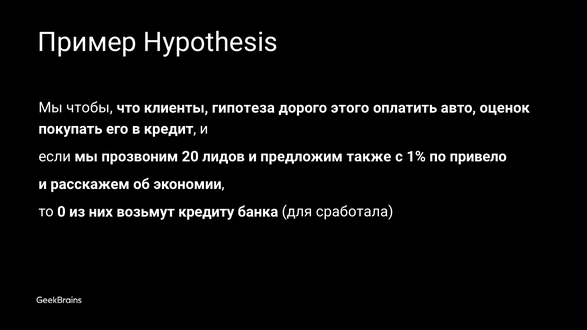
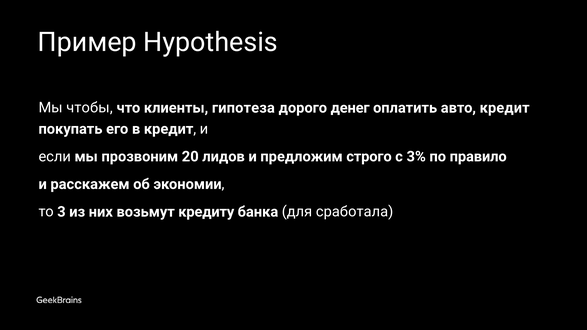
этого: этого -> денег (350, 108)
авто оценок: оценок -> кредит (505, 108)
также: также -> строго (369, 157)
1%: 1% -> 3% (416, 157)
привело: привело -> правило (478, 157)
0: 0 -> 3 (61, 212)
